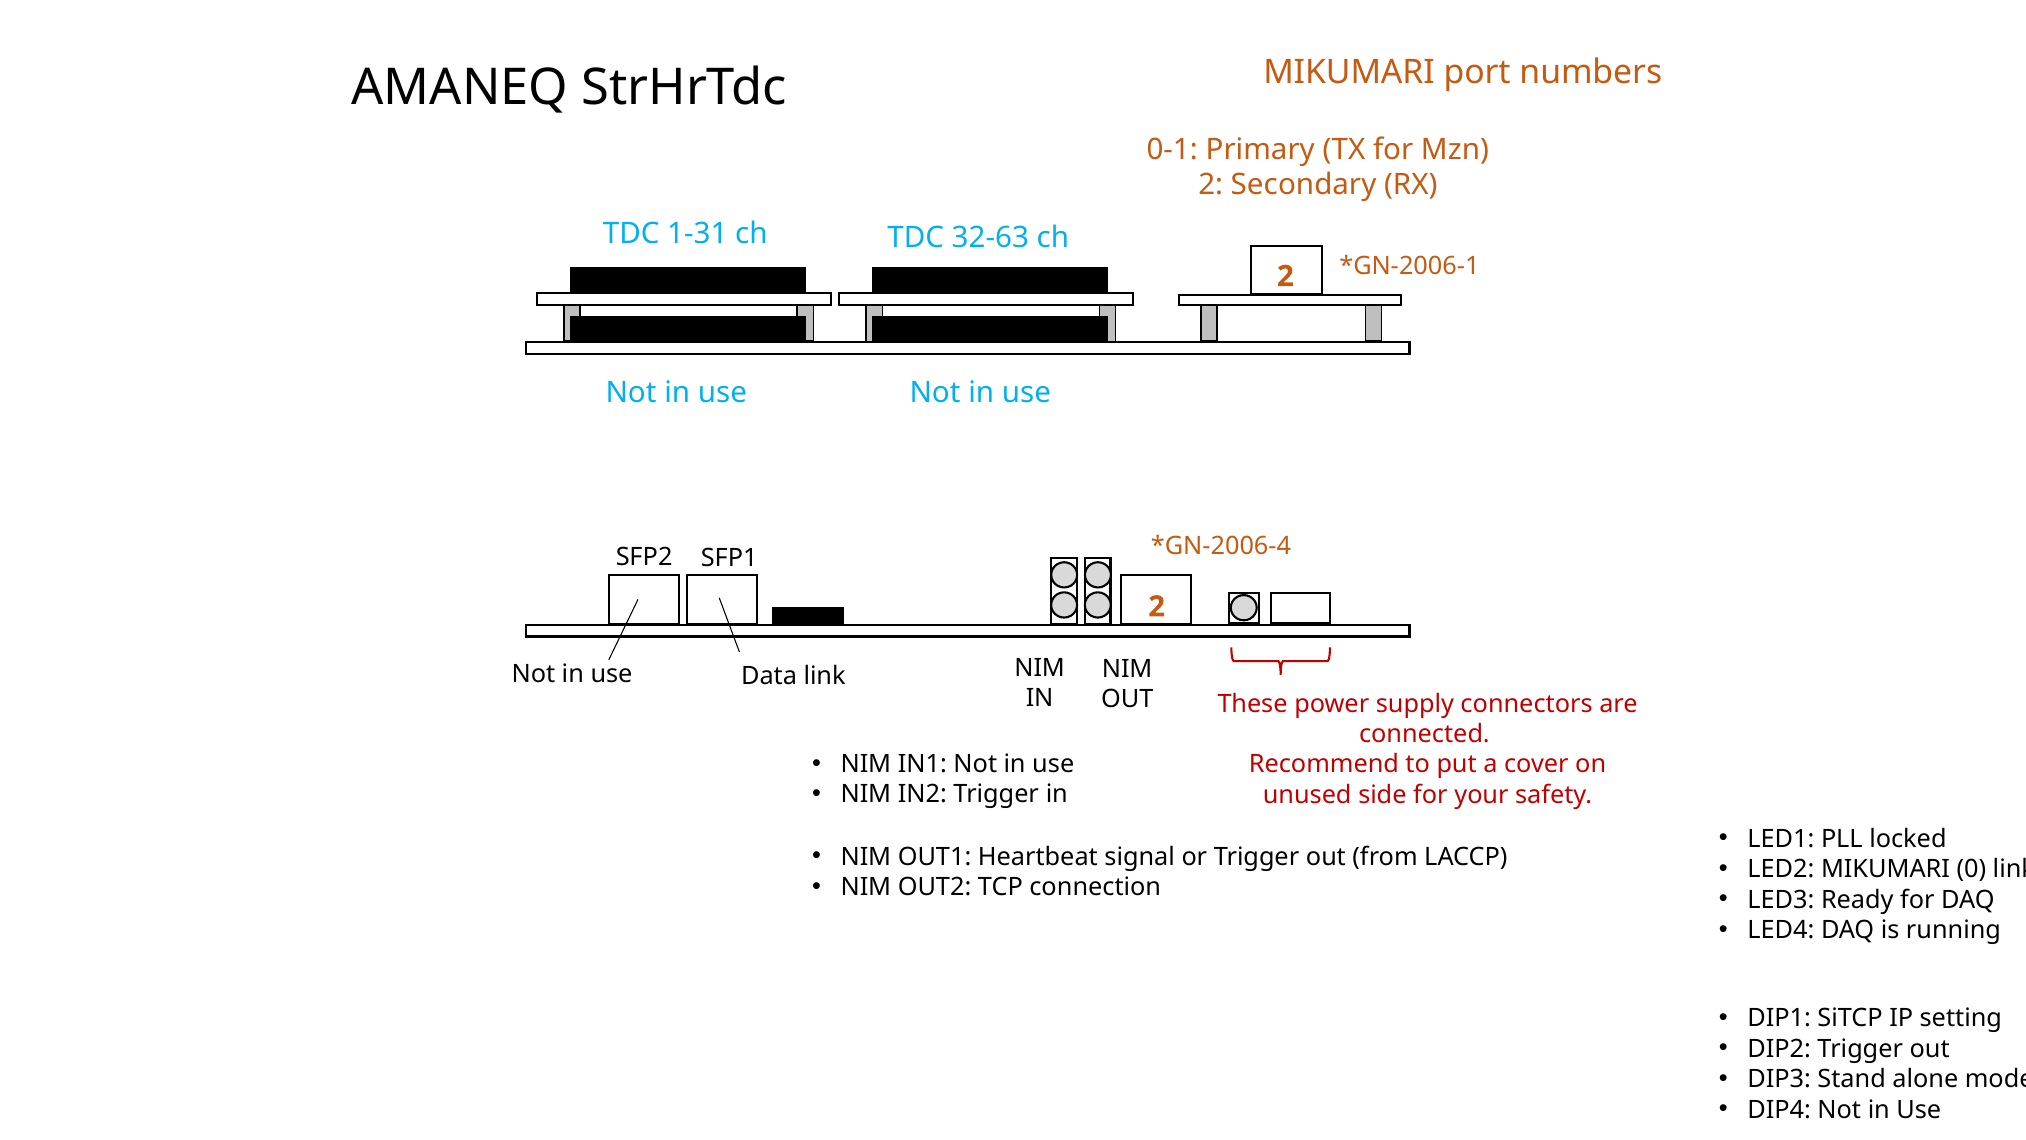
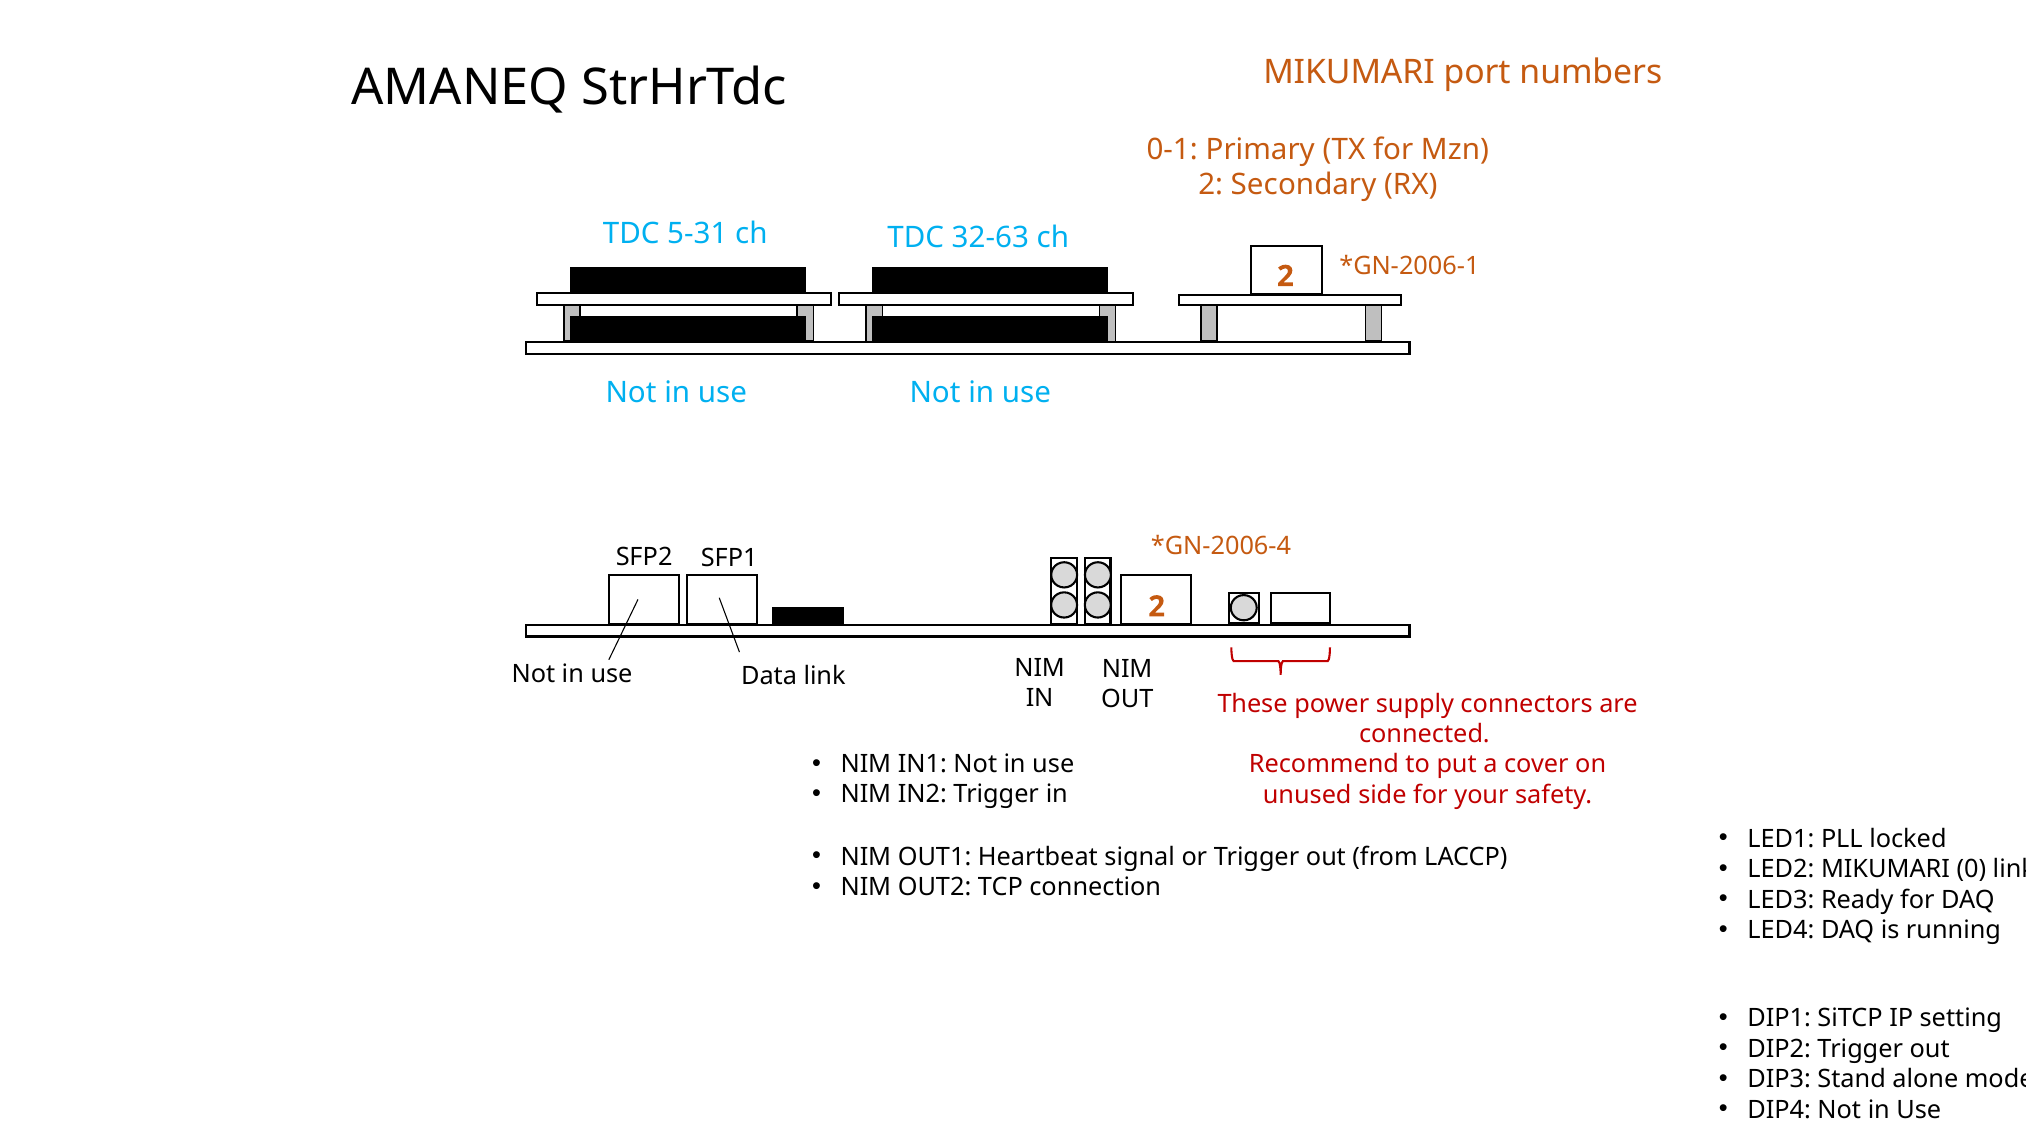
1-31: 1-31 -> 5-31 (697, 234)
